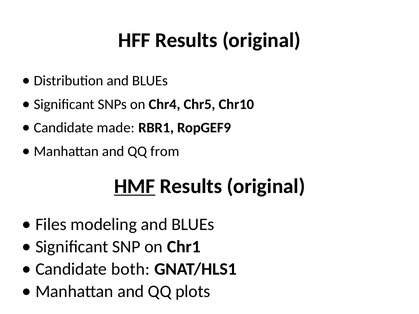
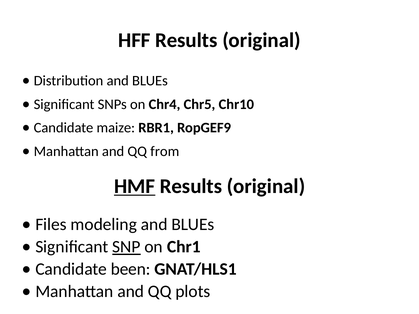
made: made -> maize (116, 128)
SNP underline: none -> present (126, 247)
both: both -> been (131, 269)
